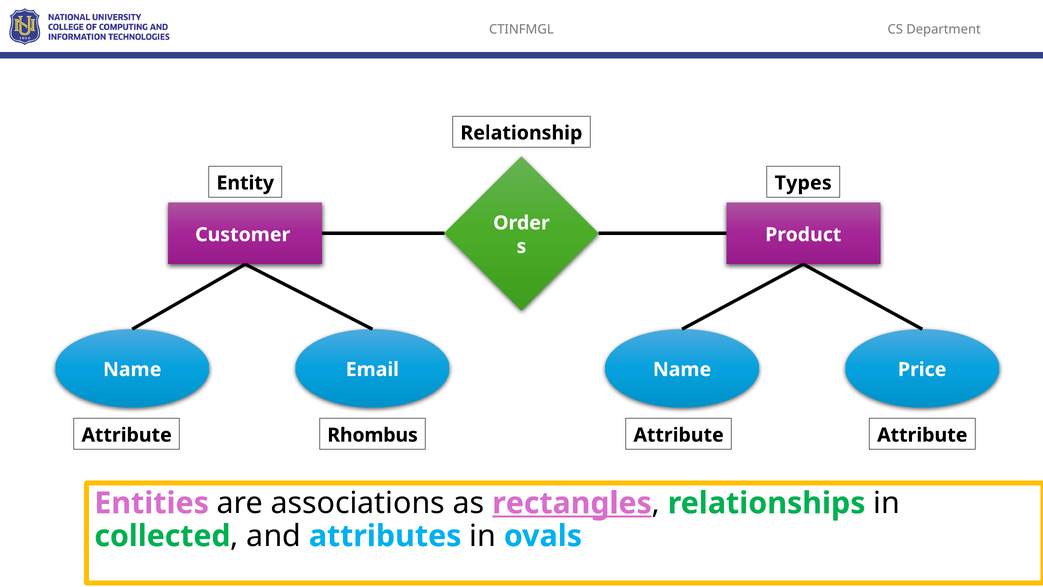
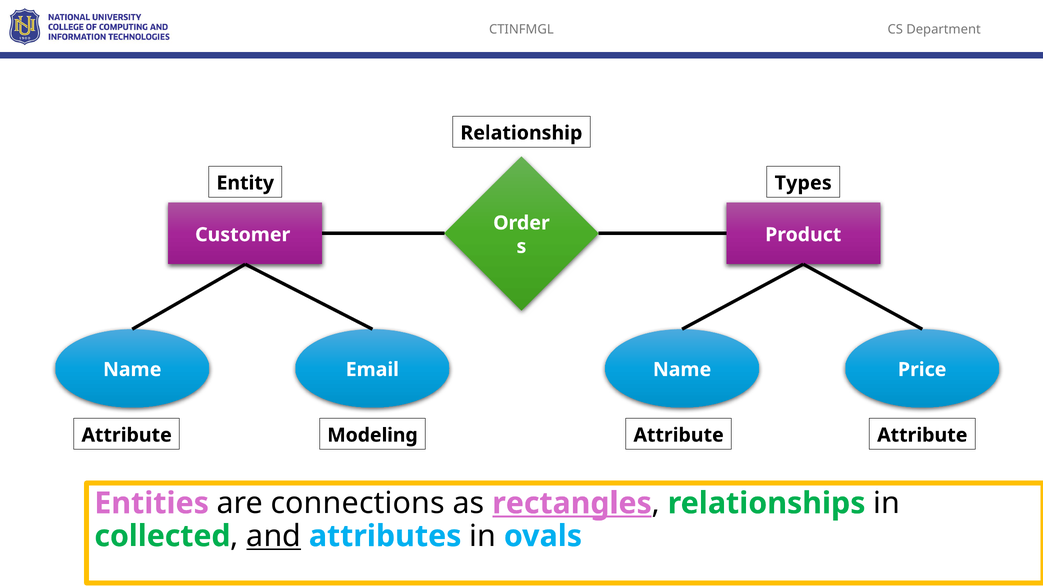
Rhombus: Rhombus -> Modeling (373, 435)
associations: associations -> connections (358, 503)
and underline: none -> present (274, 536)
